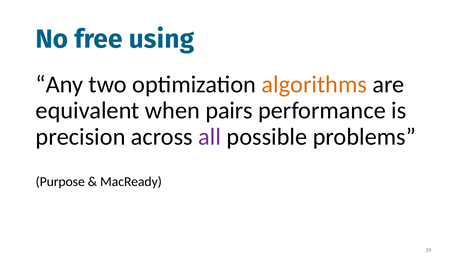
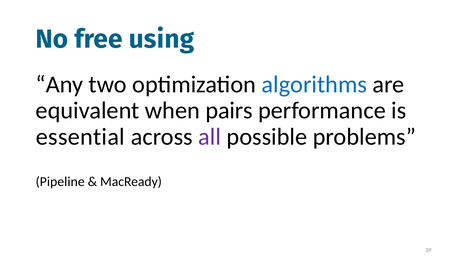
algorithms colour: orange -> blue (314, 85)
precision: precision -> essential (80, 137)
Purpose: Purpose -> Pipeline (60, 182)
